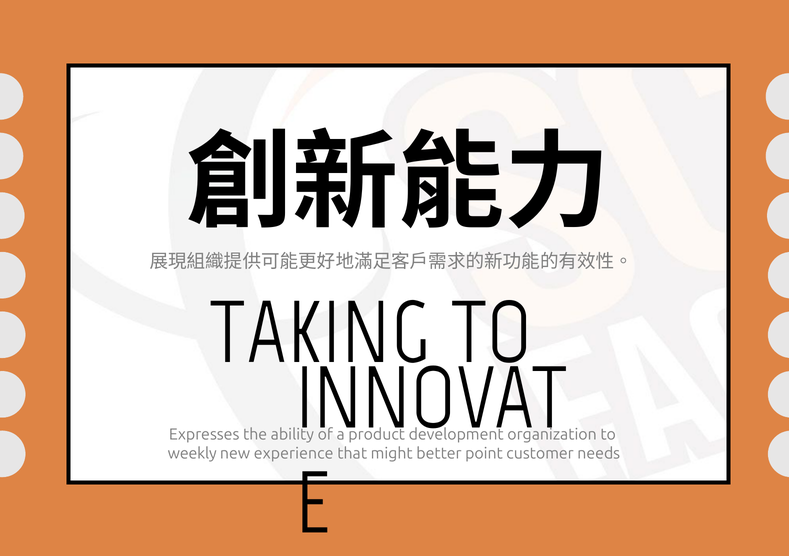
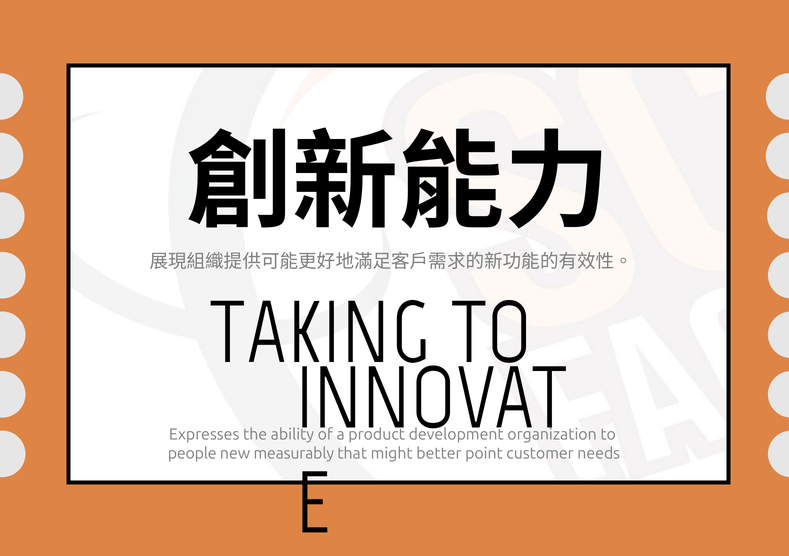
weekly: weekly -> people (192, 453)
experience: experience -> measurably (294, 453)
